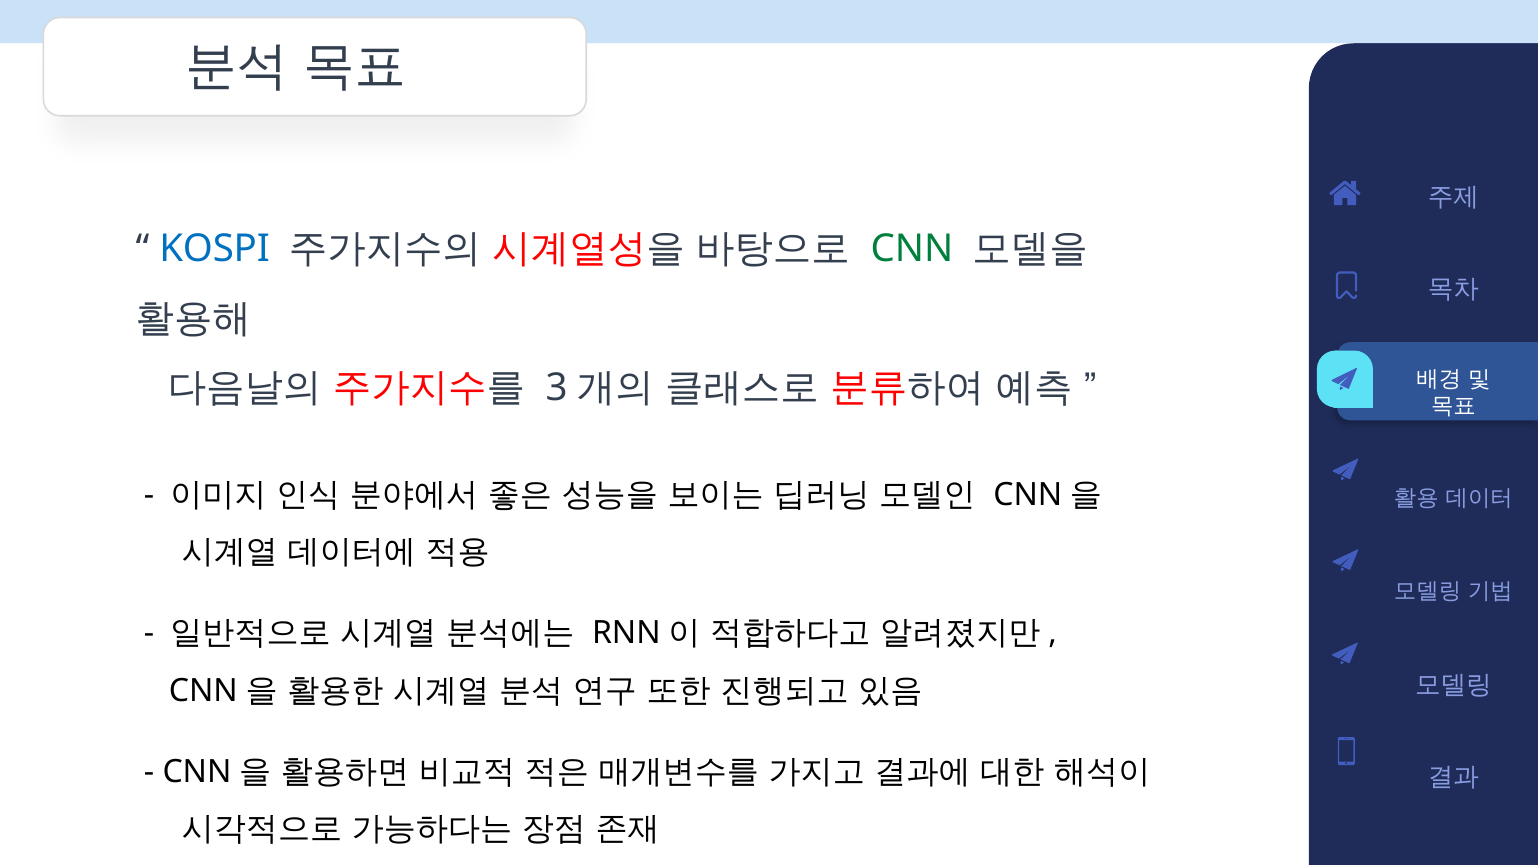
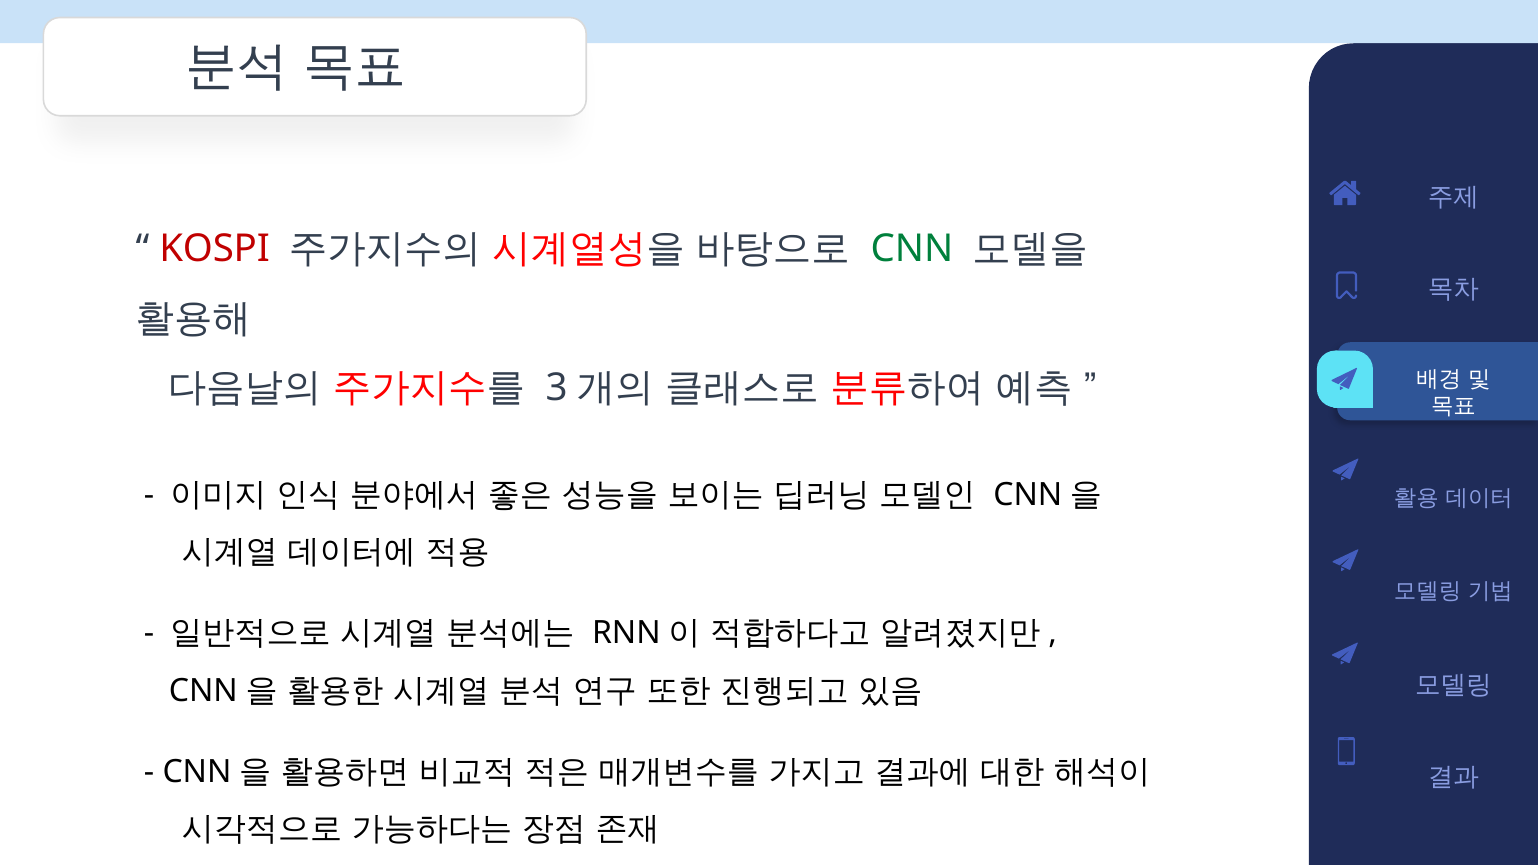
KOSPI colour: blue -> red (215, 249)
